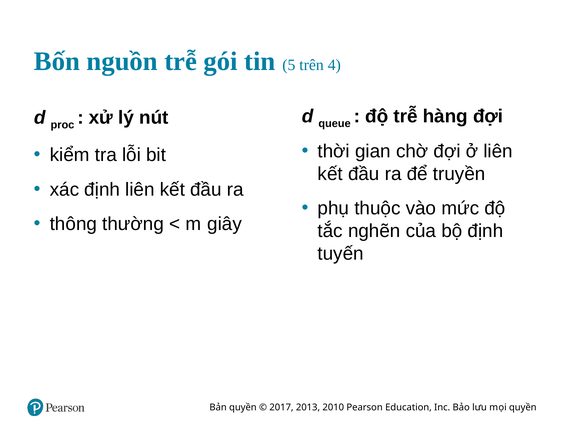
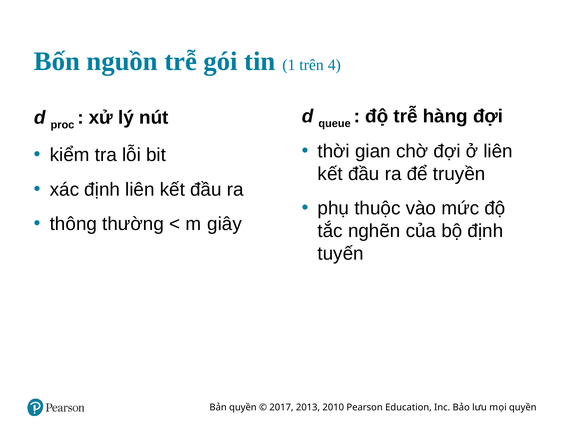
5: 5 -> 1 (289, 65)
